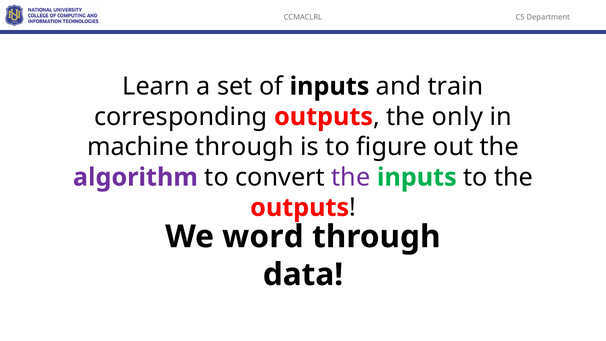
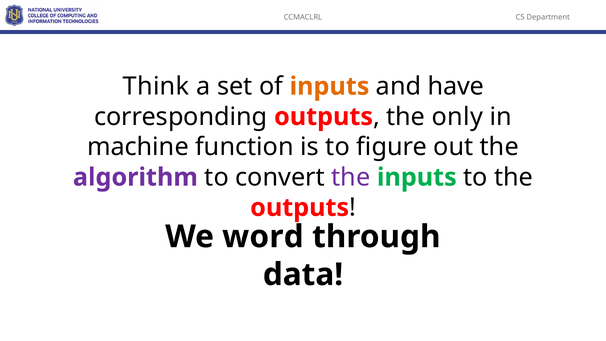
Learn: Learn -> Think (156, 86)
inputs colour: black -> orange (330, 86)
train: train -> have (456, 86)
machine through: through -> function (245, 147)
